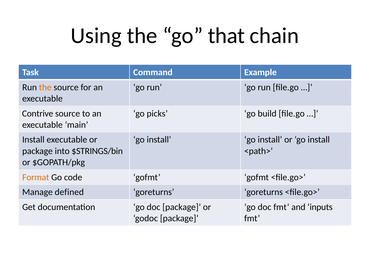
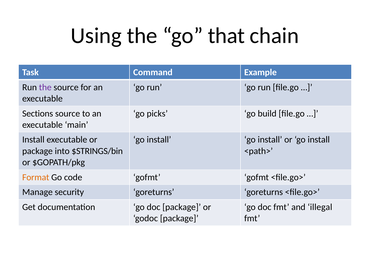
the colour: orange -> purple (45, 87)
Contrive: Contrive -> Sections (38, 114)
defined: defined -> security (69, 193)
inputs: inputs -> illegal (320, 208)
